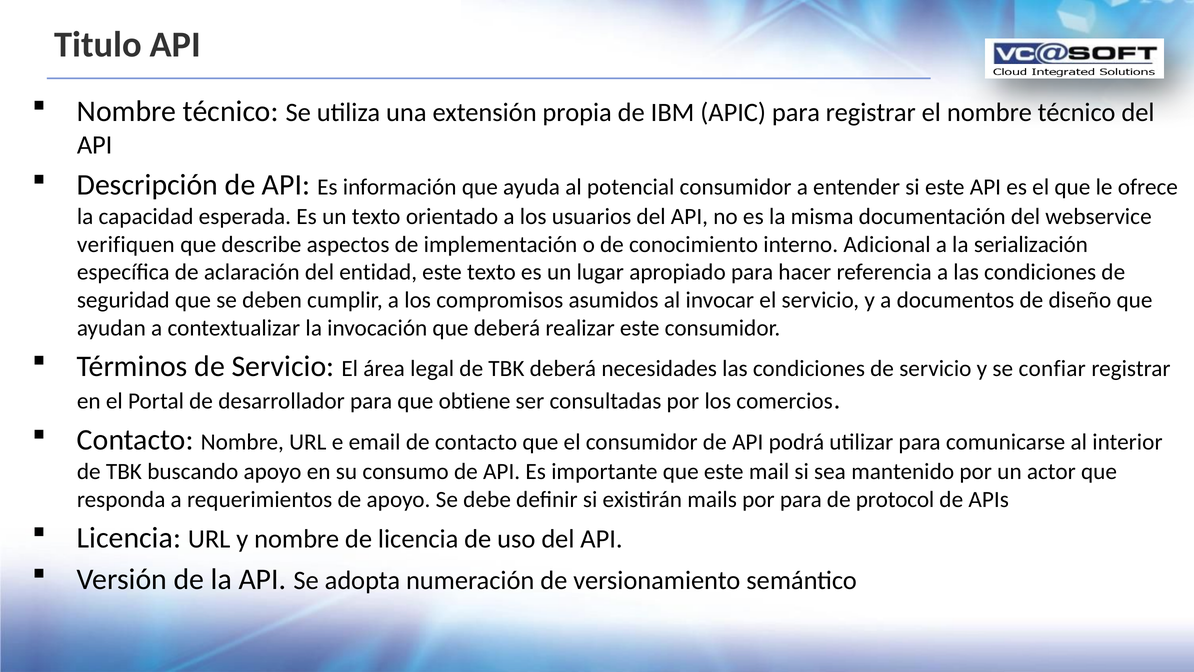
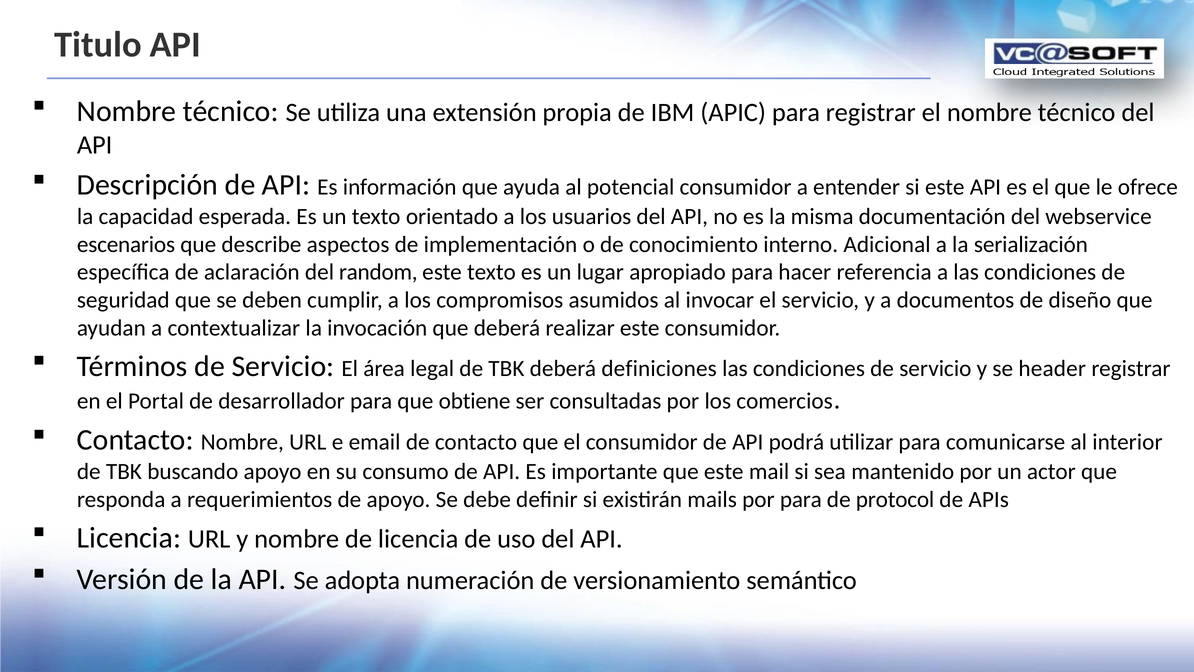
verifiquen: verifiquen -> escenarios (126, 244)
entidad: entidad -> random (378, 272)
necesidades: necesidades -> definiciones (659, 368)
confiar: confiar -> header (1052, 368)
